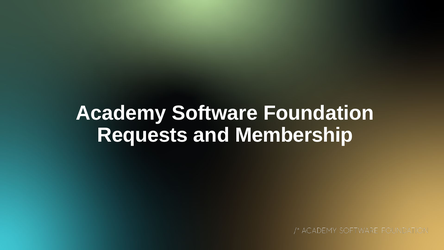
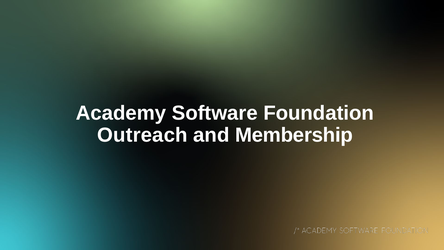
Requests: Requests -> Outreach (142, 135)
